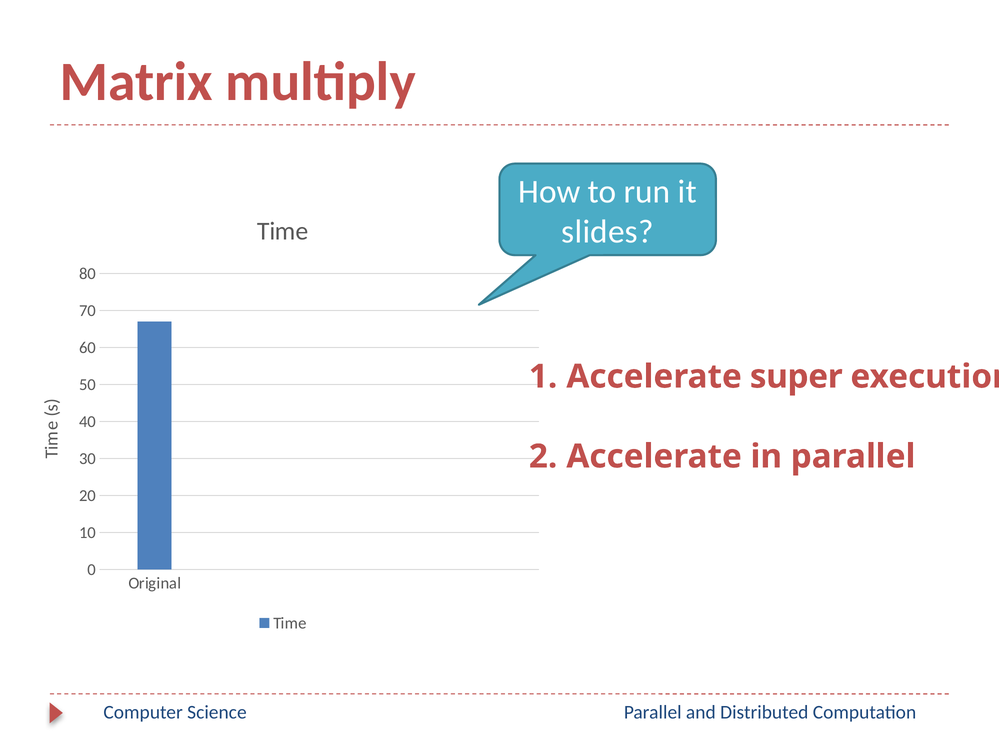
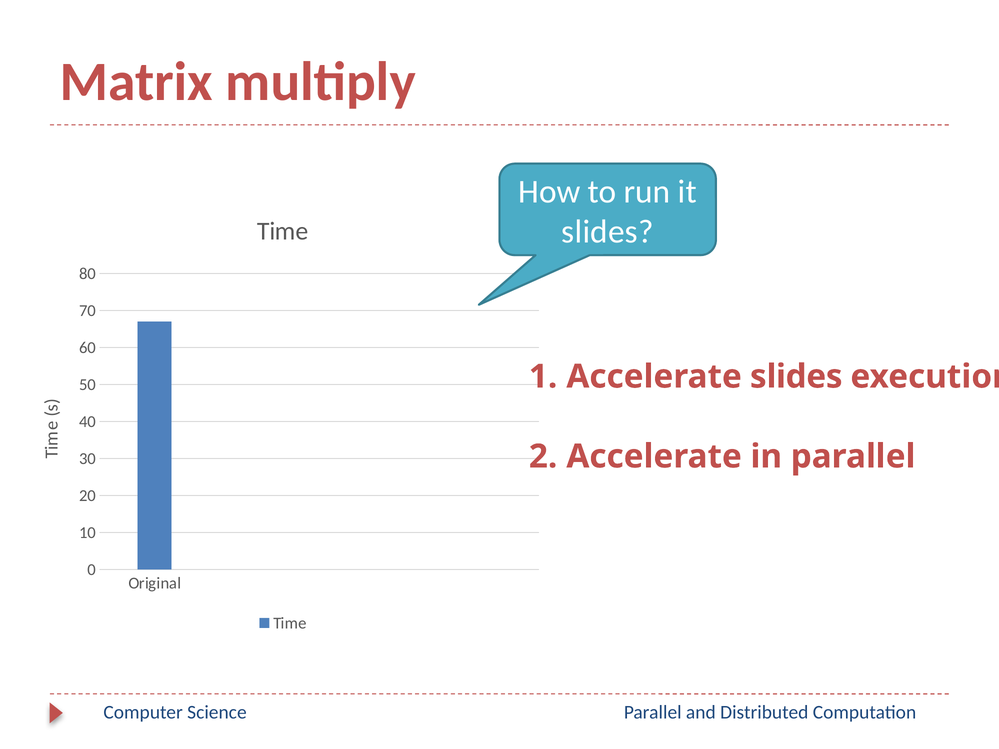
Accelerate super: super -> slides (796, 377)
